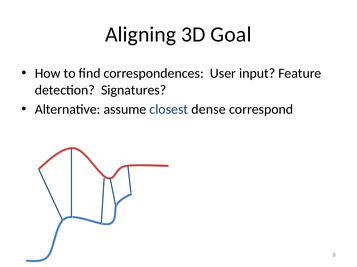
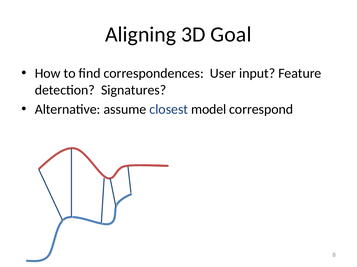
dense: dense -> model (209, 110)
